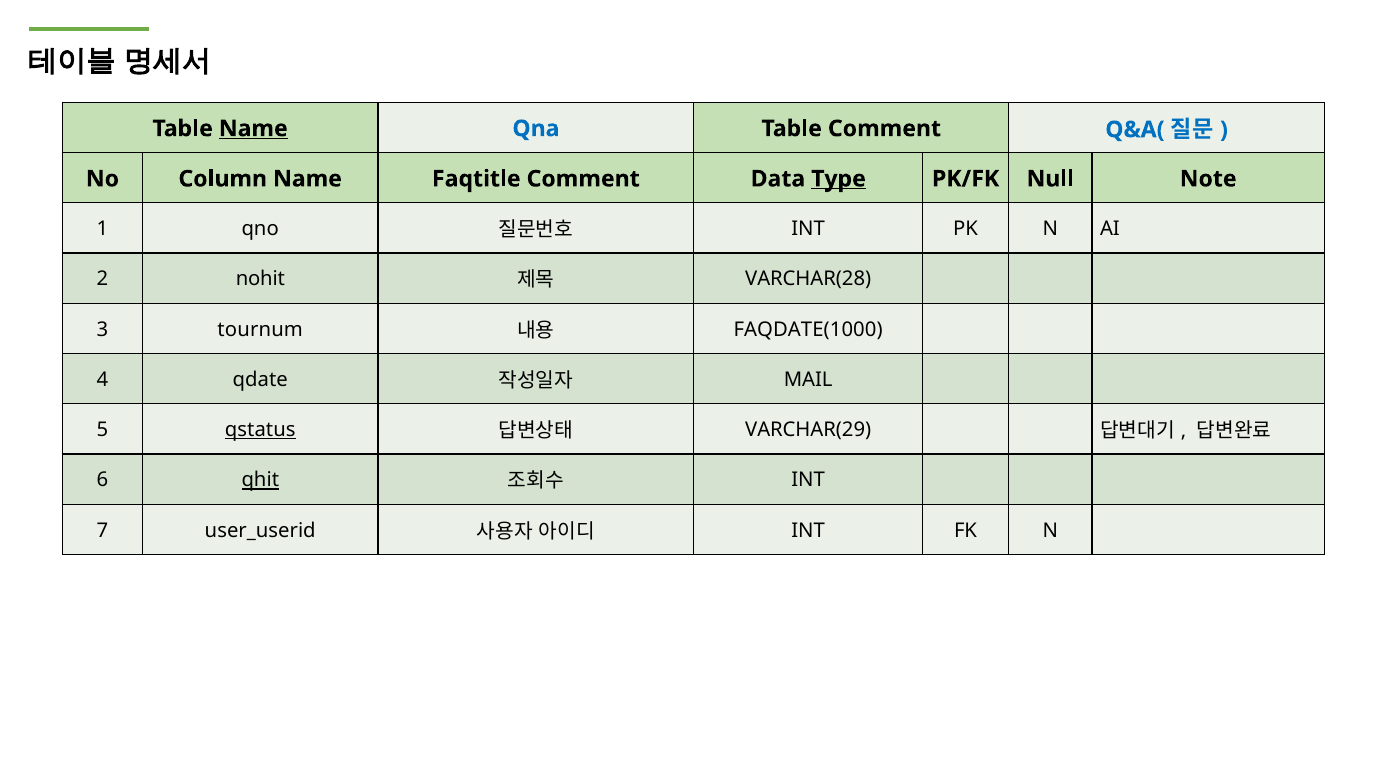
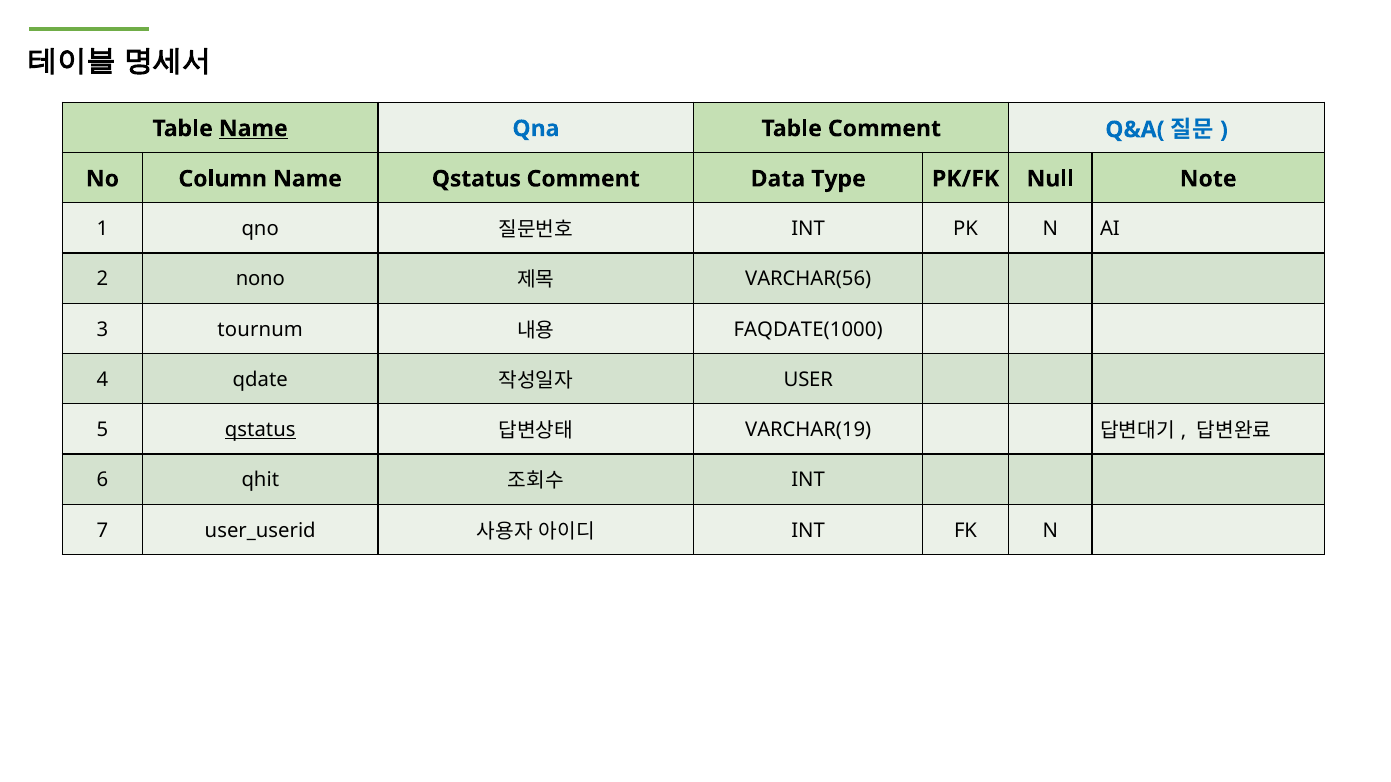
Name Faqtitle: Faqtitle -> Qstatus (476, 179)
Type underline: present -> none (838, 179)
nohit: nohit -> nono (260, 279)
VARCHAR(28: VARCHAR(28 -> VARCHAR(56 (808, 279)
MAIL: MAIL -> USER (808, 380)
VARCHAR(29: VARCHAR(29 -> VARCHAR(19 (808, 430)
qhit underline: present -> none (260, 480)
